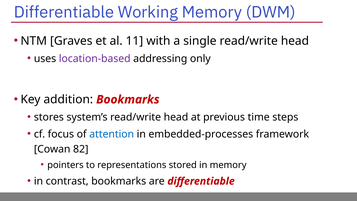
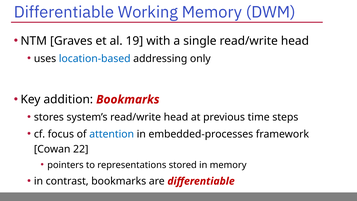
11: 11 -> 19 (134, 41)
location-based colour: purple -> blue (95, 59)
82: 82 -> 22 (81, 149)
